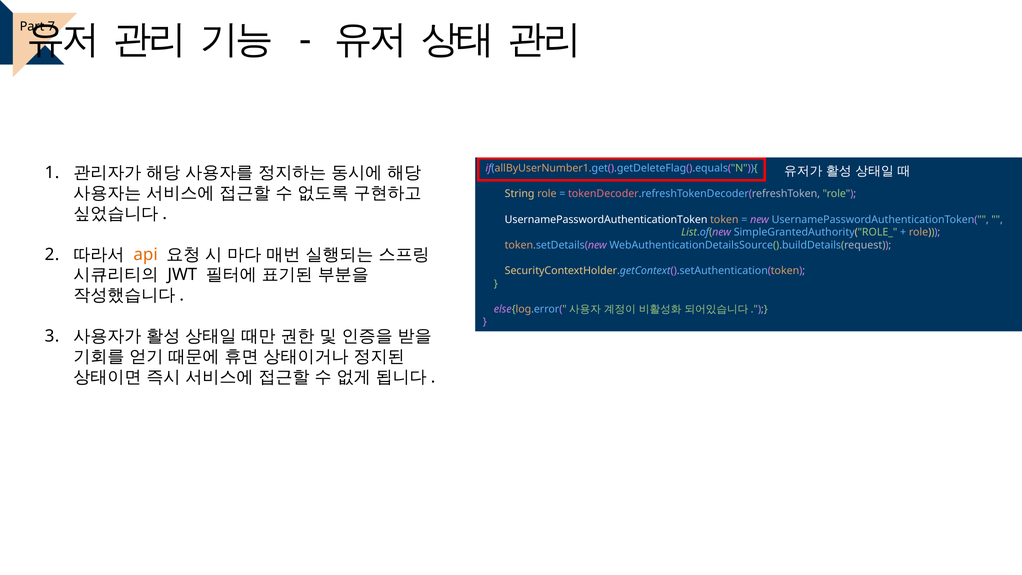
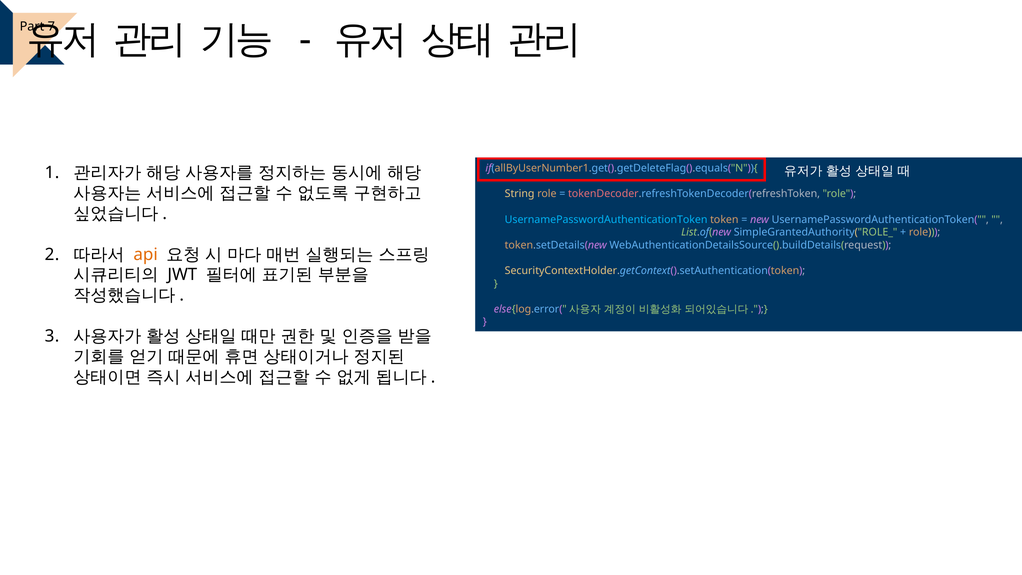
UsernamePasswordAuthenticationToken colour: white -> light blue (606, 220)
